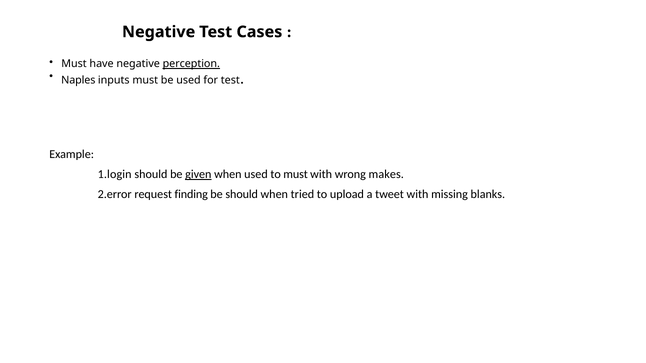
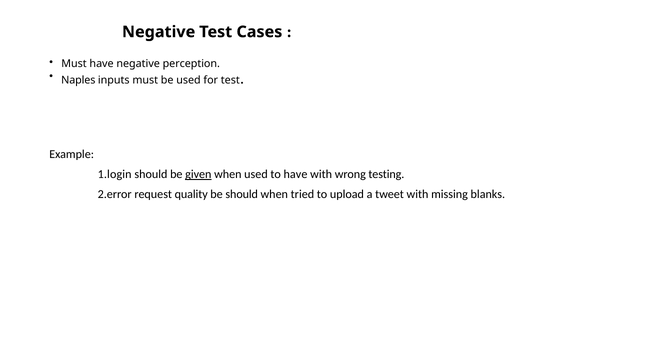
perception underline: present -> none (191, 64)
to must: must -> have (295, 174)
makes: makes -> testing (386, 174)
finding: finding -> quality (191, 194)
